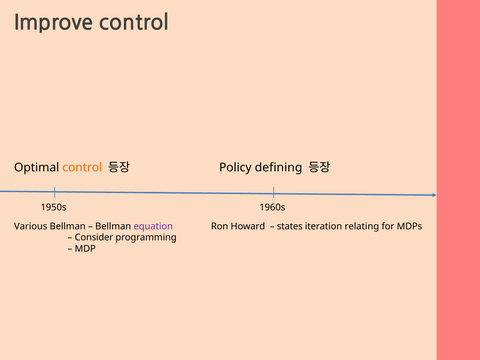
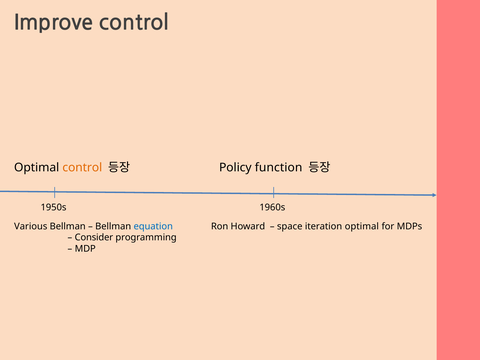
defining: defining -> function (279, 167)
equation colour: purple -> blue (153, 226)
states: states -> space (290, 226)
iteration relating: relating -> optimal (362, 226)
